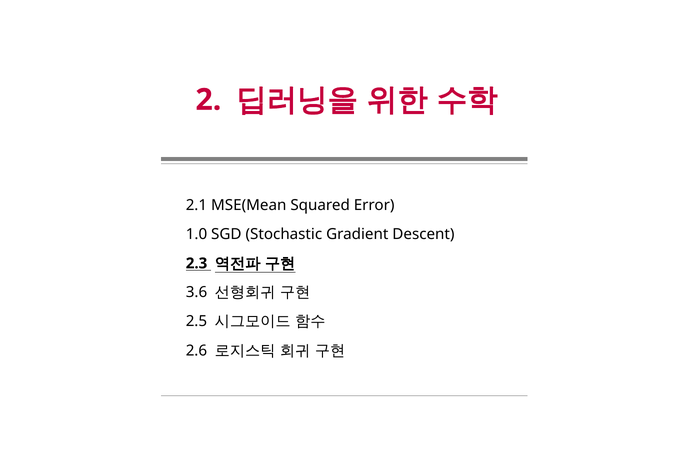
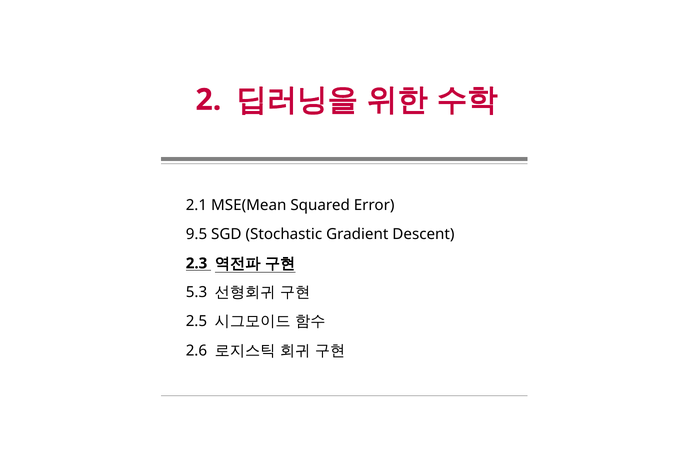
1.0: 1.0 -> 9.5 (196, 234)
3.6: 3.6 -> 5.3 (196, 292)
